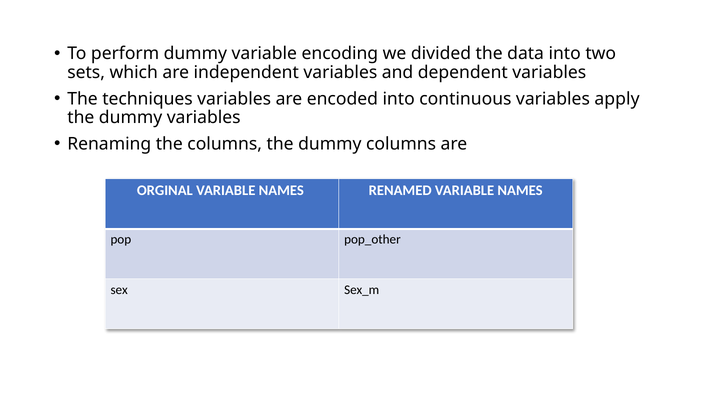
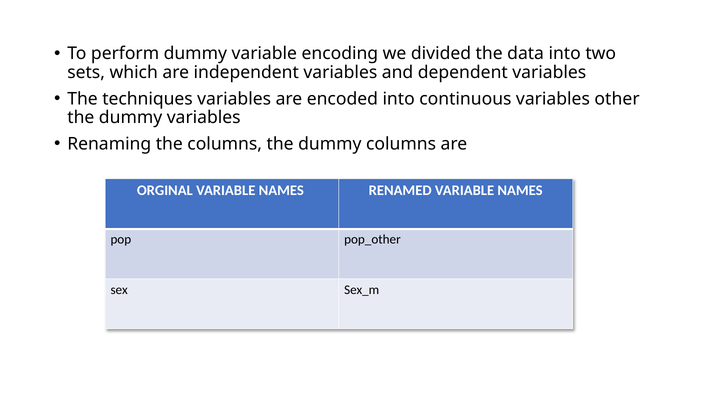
apply: apply -> other (617, 99)
